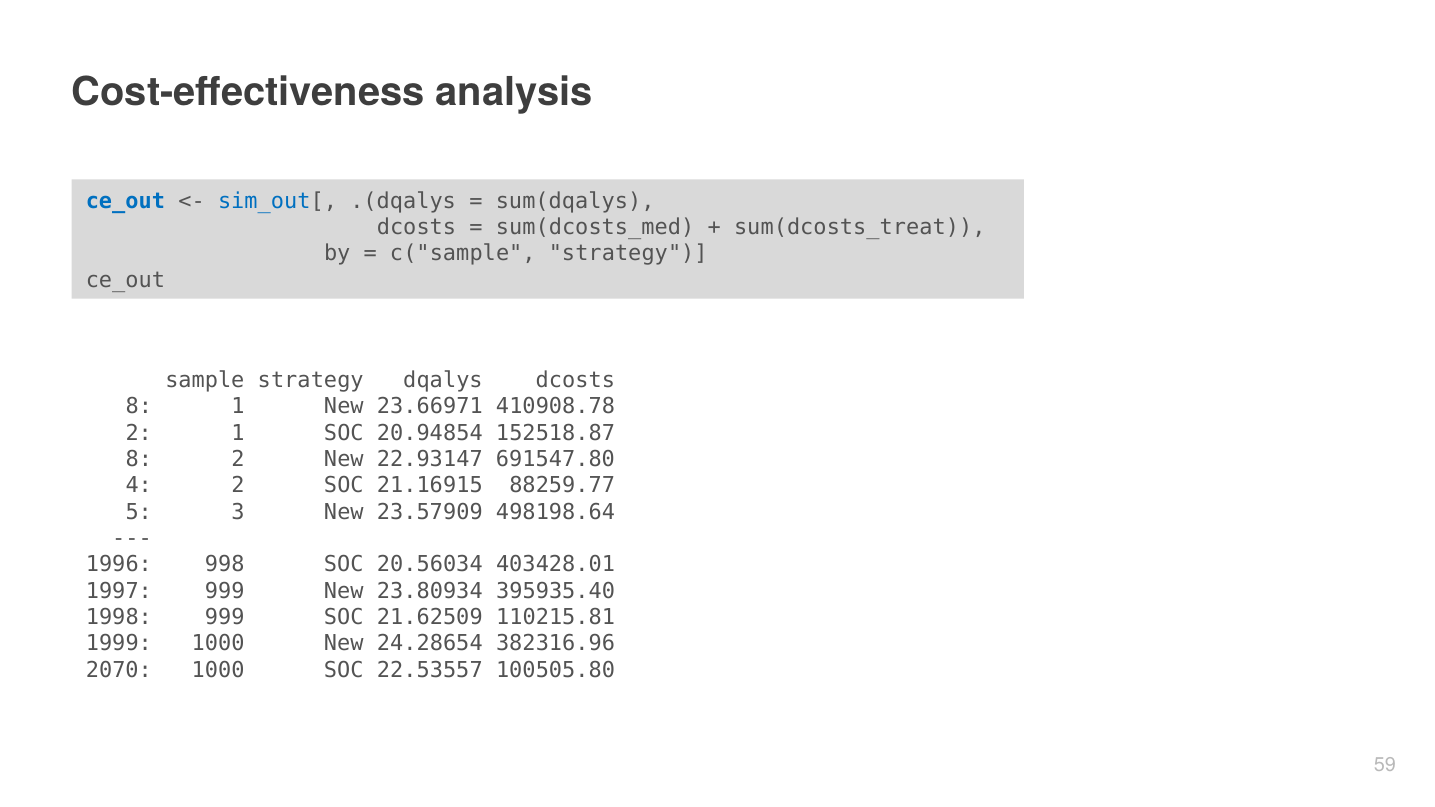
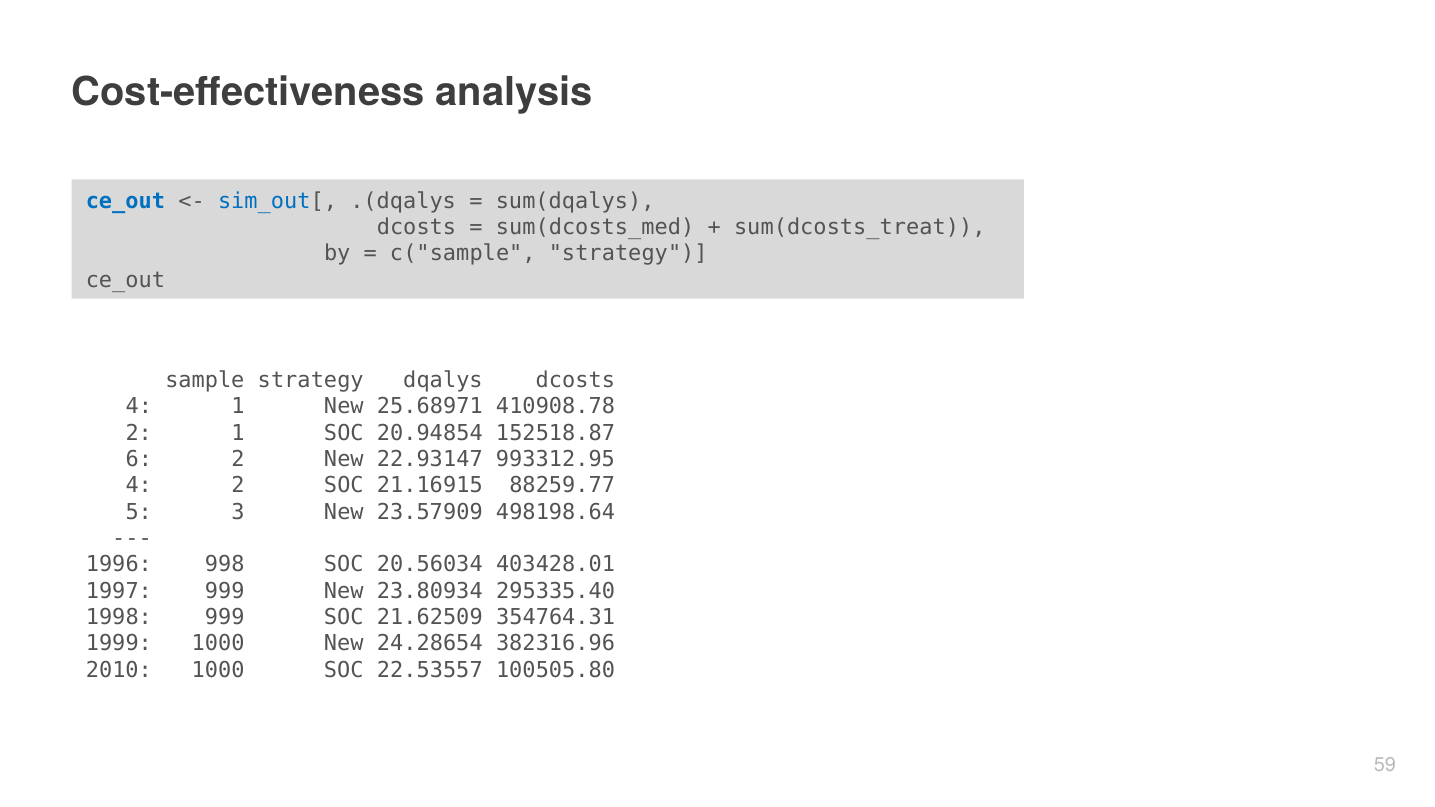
8: 8 -> 4 (139, 407)
23.66971: 23.66971 -> 25.68971 (430, 407)
8: 8 -> 6 (139, 459)
691547.80: 691547.80 -> 993312.95 (555, 459)
395935.40: 395935.40 -> 295335.40 (556, 591)
110215.81: 110215.81 -> 354764.31 (556, 617)
2070: 2070 -> 2010 (119, 670)
